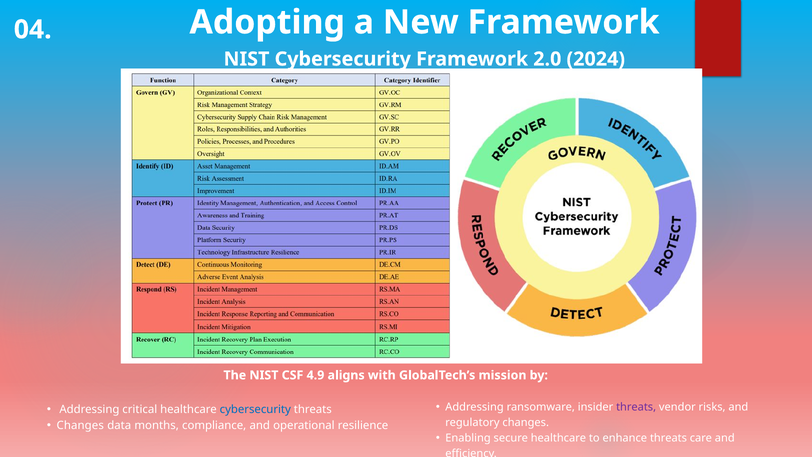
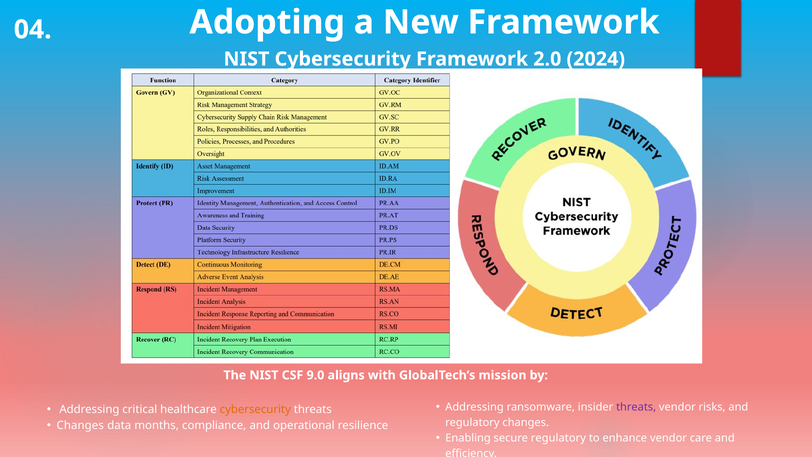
4.9: 4.9 -> 9.0 (315, 375)
cybersecurity colour: blue -> orange (255, 409)
secure healthcare: healthcare -> regulatory (558, 438)
enhance threats: threats -> vendor (668, 438)
